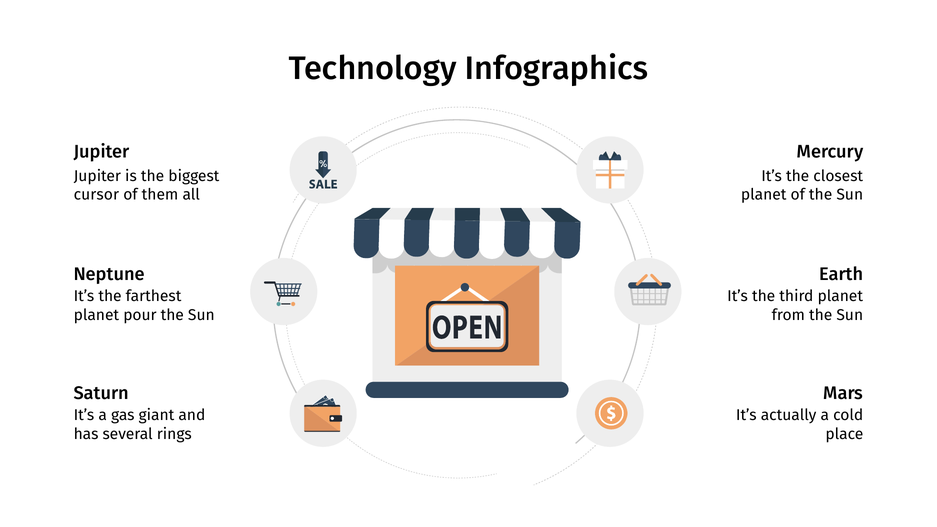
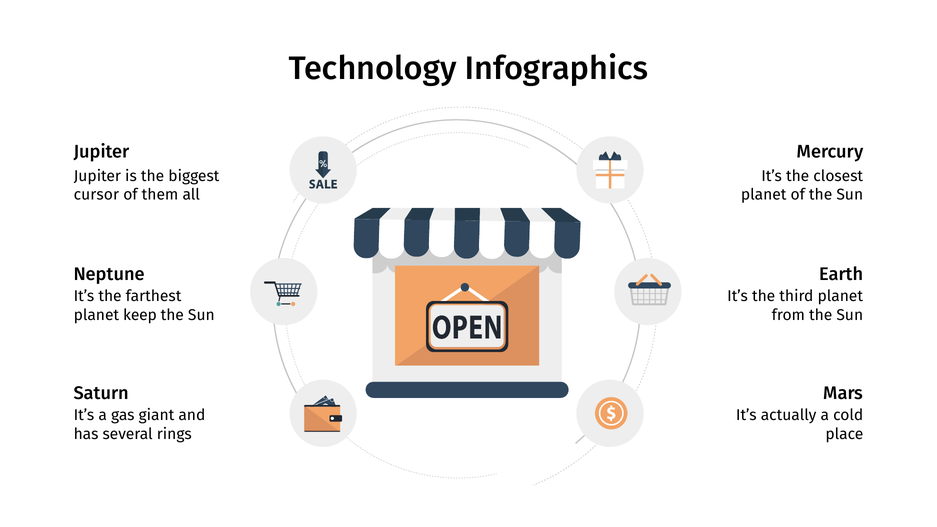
pour: pour -> keep (140, 315)
